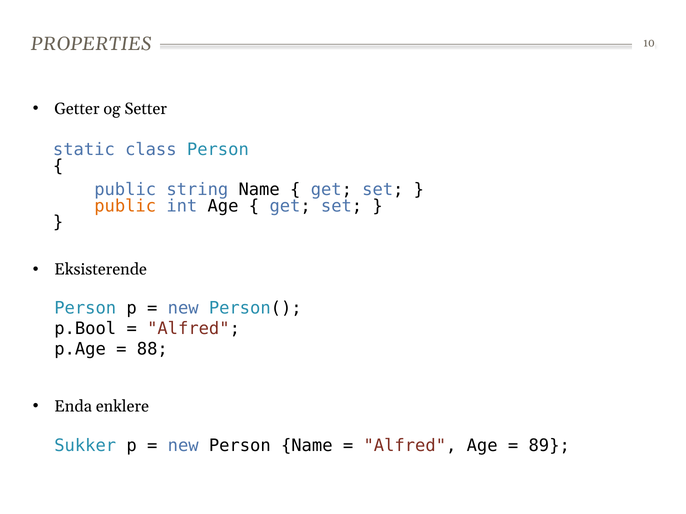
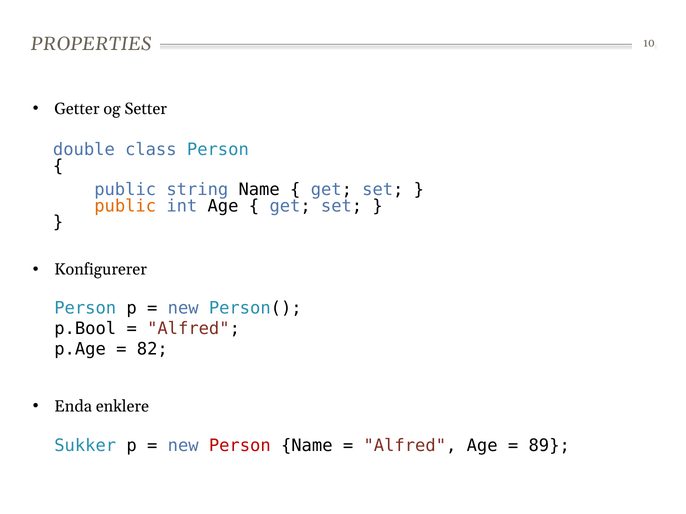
static: static -> double (84, 150)
Eksisterende: Eksisterende -> Konfigurerer (101, 270)
88: 88 -> 82 (152, 349)
Person colour: black -> red (240, 446)
